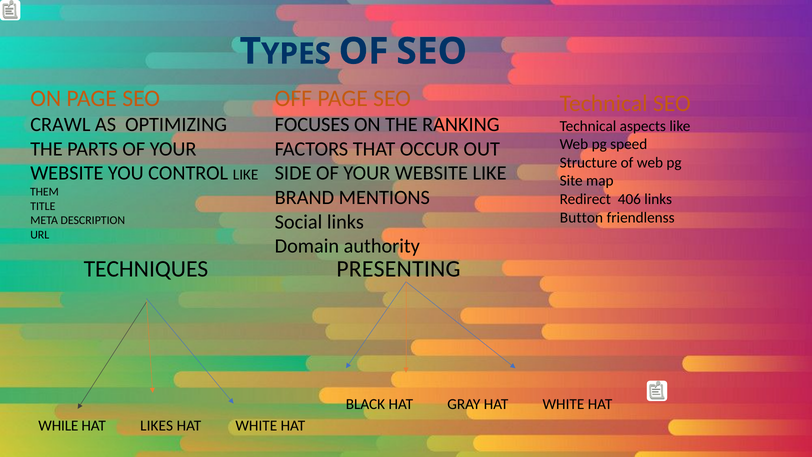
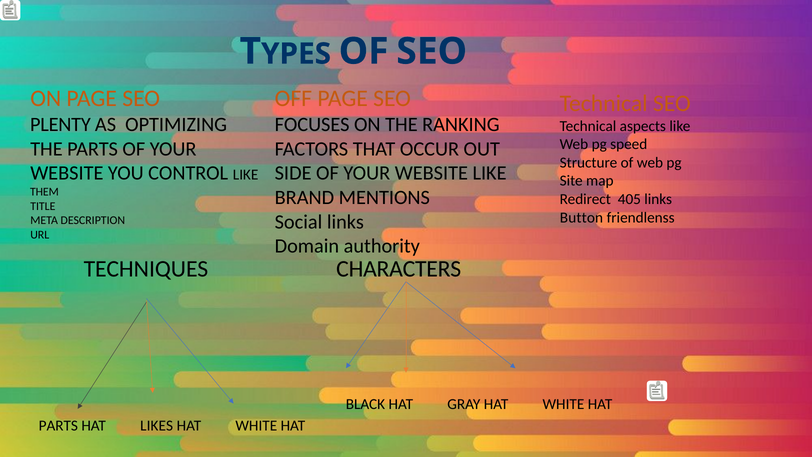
CRAWL: CRAWL -> PLENTY (60, 124)
406: 406 -> 405 (629, 199)
PRESENTING: PRESENTING -> CHARACTERS (399, 269)
WHILE: WHILE -> PARTS (58, 425)
